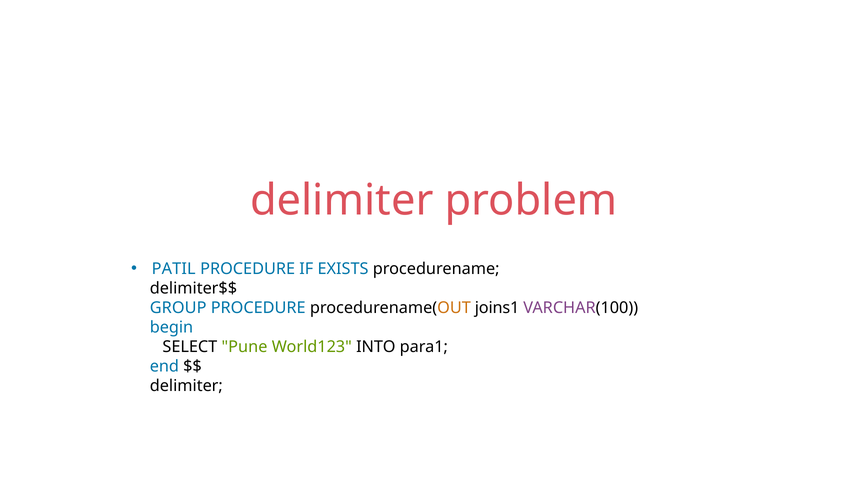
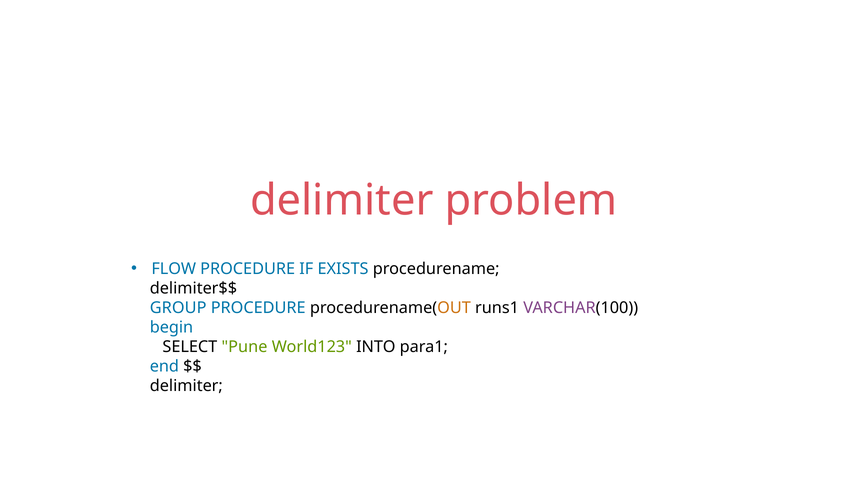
PATIL: PATIL -> FLOW (174, 269)
joins1: joins1 -> runs1 (497, 308)
